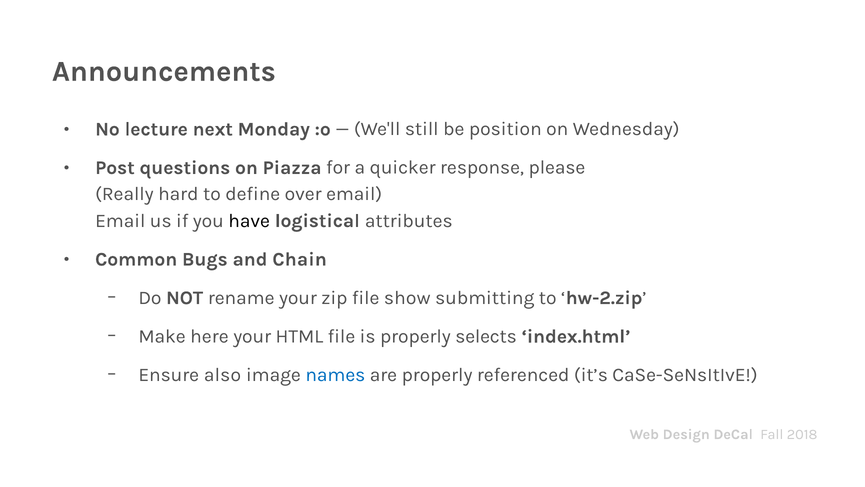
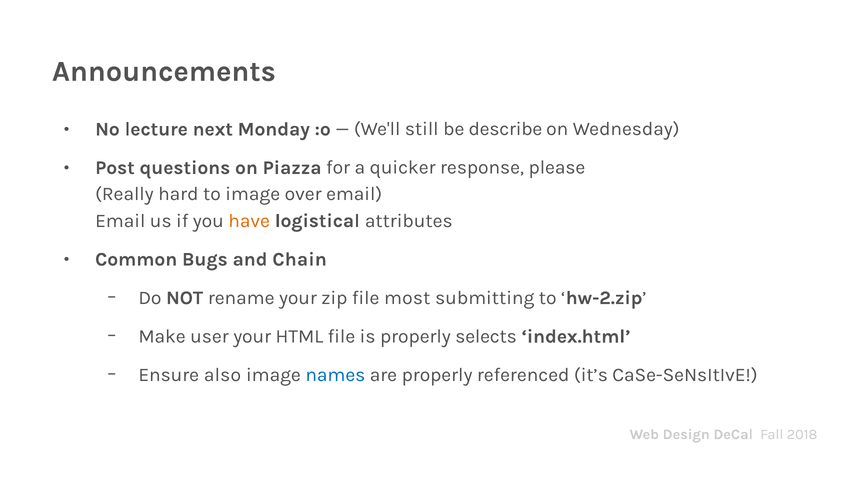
position: position -> describe (505, 129)
to define: define -> image (253, 194)
have colour: black -> orange (249, 220)
show: show -> most (407, 298)
here: here -> user (209, 336)
